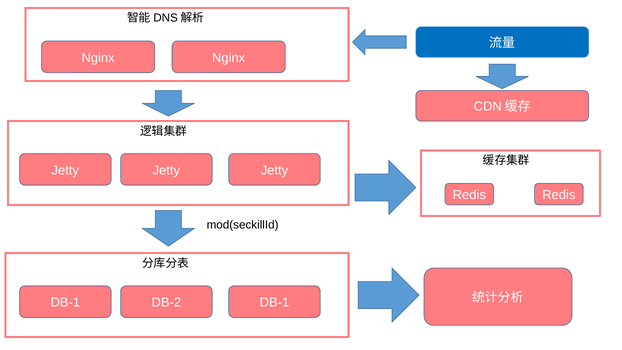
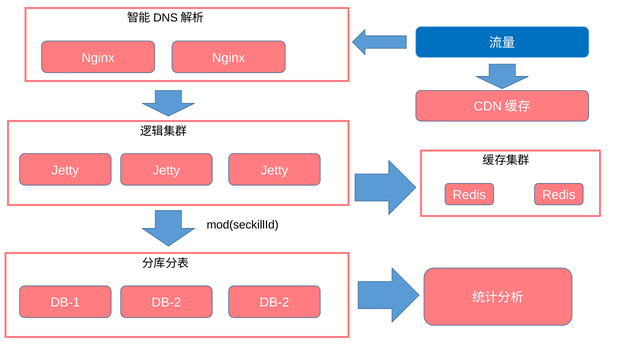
DB-2 DB-1: DB-1 -> DB-2 (274, 303)
